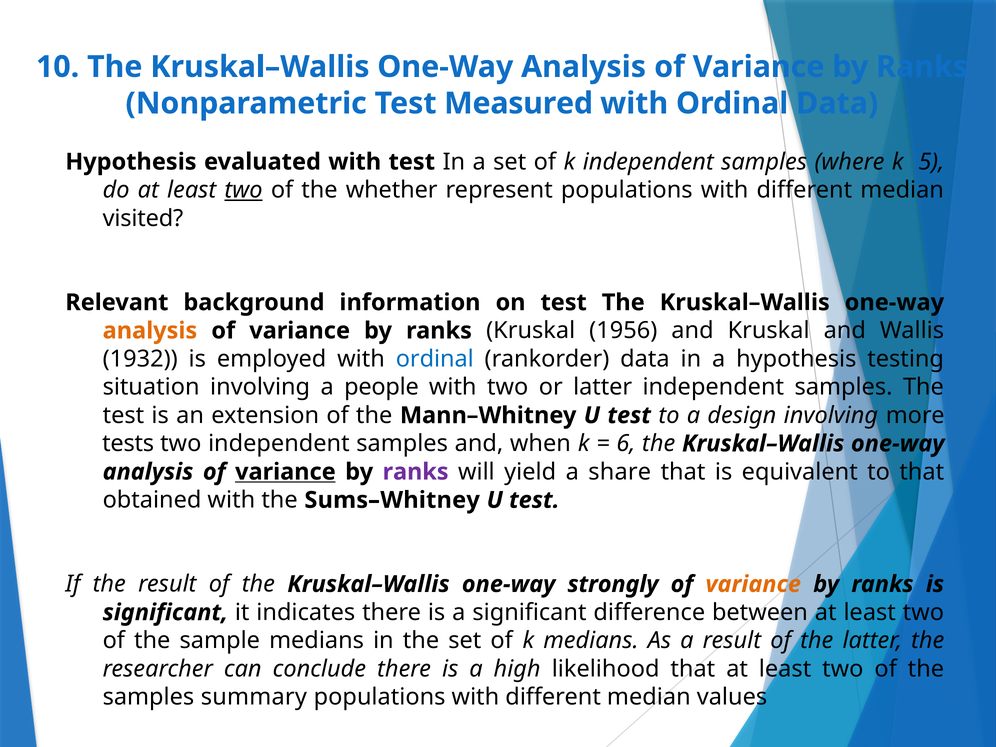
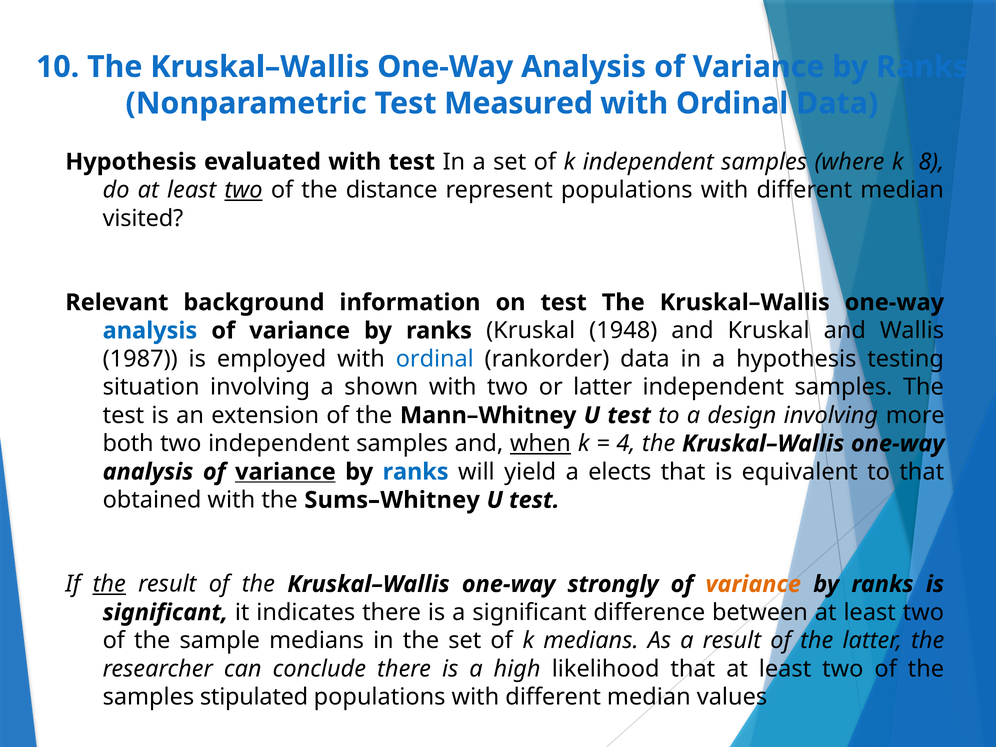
5: 5 -> 8 (931, 162)
whether: whether -> distance (392, 190)
analysis colour: orange -> blue (150, 331)
1956: 1956 -> 1948 (623, 331)
1932: 1932 -> 1987 (140, 359)
people: people -> shown (381, 387)
tests: tests -> both (128, 444)
when underline: none -> present (540, 444)
6: 6 -> 4 (626, 444)
ranks colour: purple -> blue (416, 472)
share: share -> elects (620, 472)
the underline: none -> present (109, 584)
summary: summary -> stipulated (254, 697)
